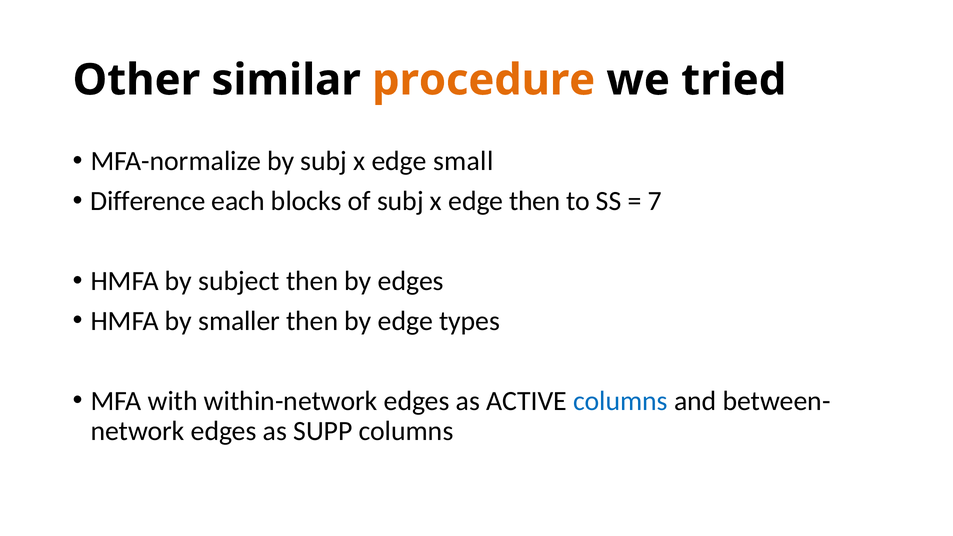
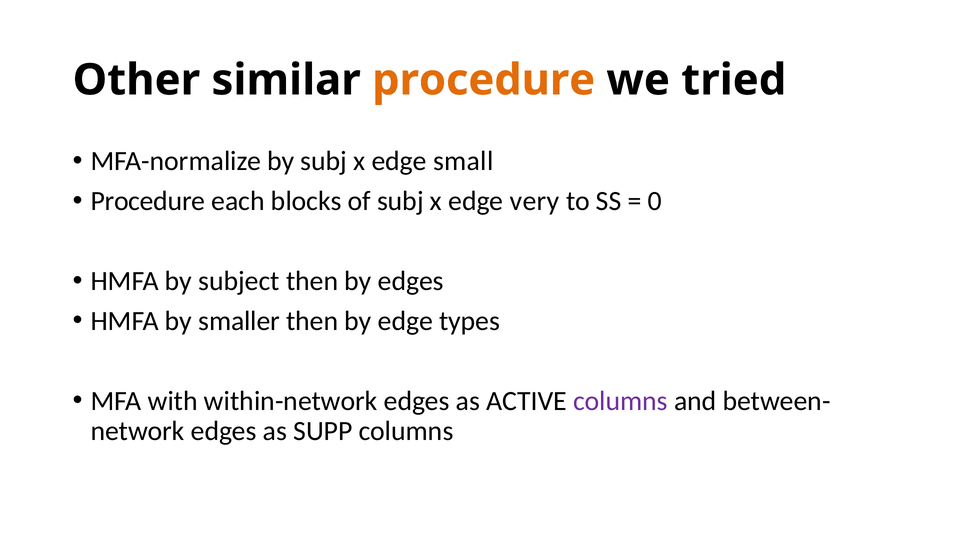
Difference: Difference -> Procedure (148, 201)
edge then: then -> very (534, 201)
7: 7 -> 0 (655, 201)
columns colour: blue -> purple (620, 401)
